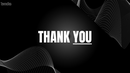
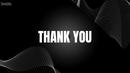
YOU underline: present -> none (82, 38)
